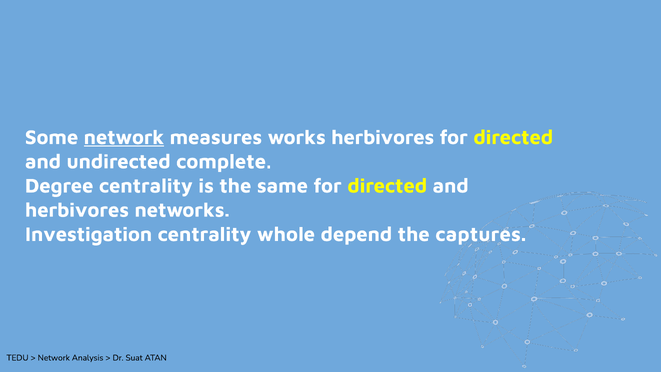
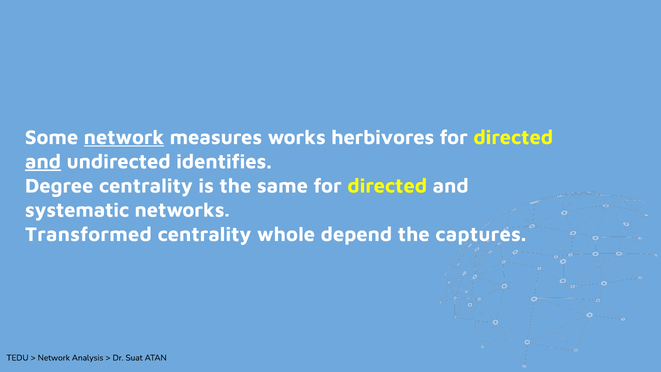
and underline: none -> present (43, 162)
complete: complete -> identifies (224, 162)
herbivores: herbivores -> systematic (77, 210)
Investigation: Investigation -> Transformed (88, 234)
